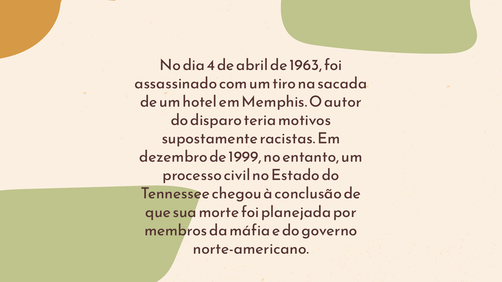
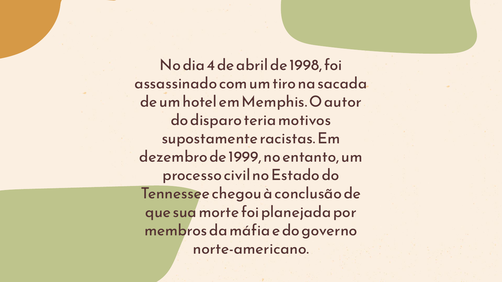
1963: 1963 -> 1998 (306, 65)
